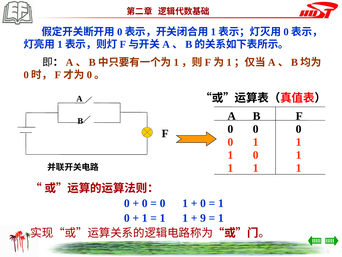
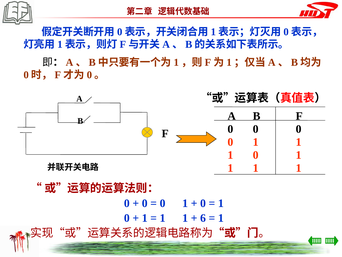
9: 9 -> 6 (203, 218)
